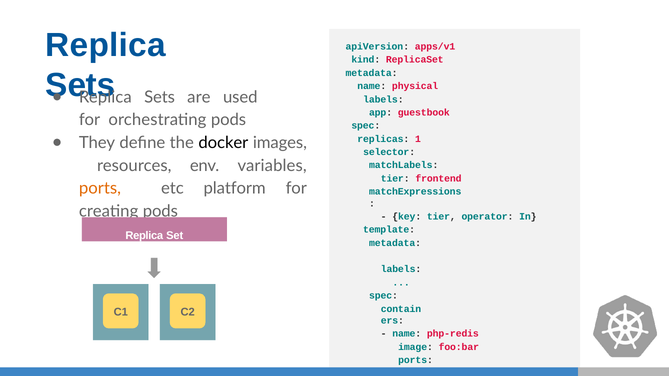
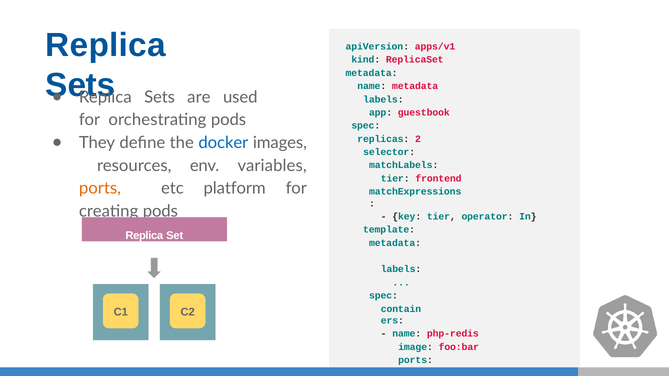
name physical: physical -> metadata (415, 86)
docker colour: black -> blue (223, 143)
1: 1 -> 2 (418, 139)
